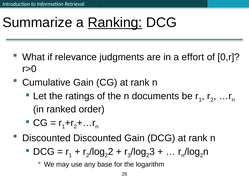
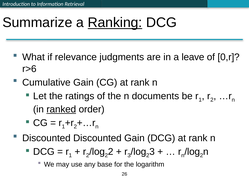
effort: effort -> leave (193, 57)
r>0: r>0 -> r>6 (29, 69)
ranked underline: none -> present (61, 109)
